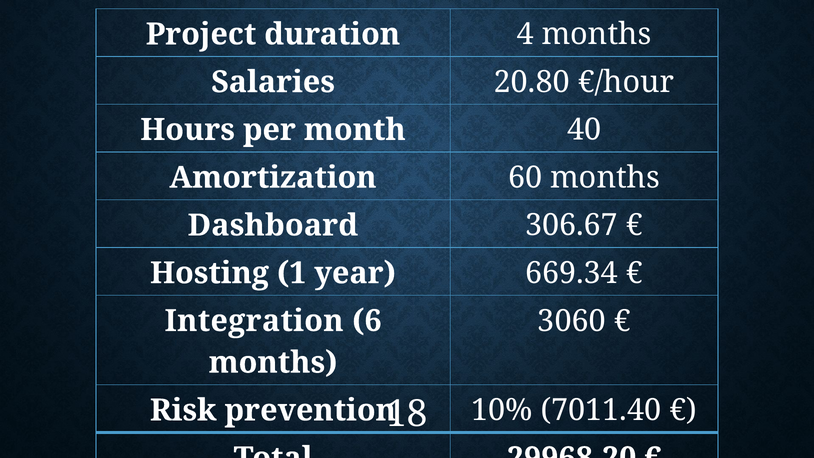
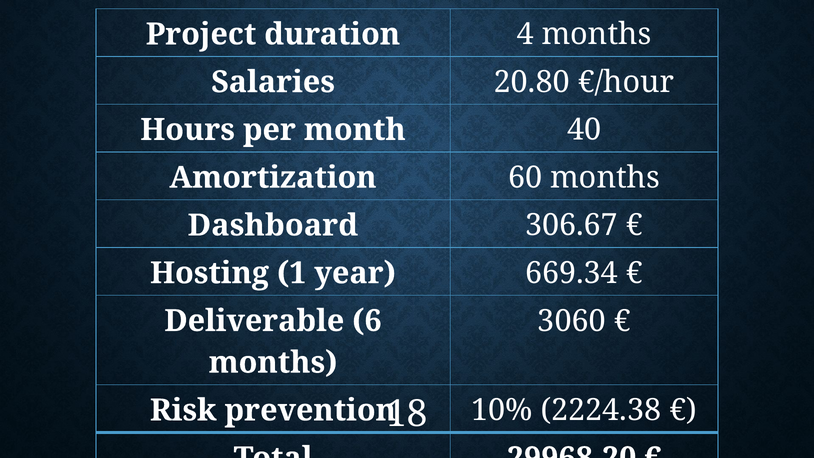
Integration: Integration -> Deliverable (254, 321)
7011.40: 7011.40 -> 2224.38 (601, 410)
